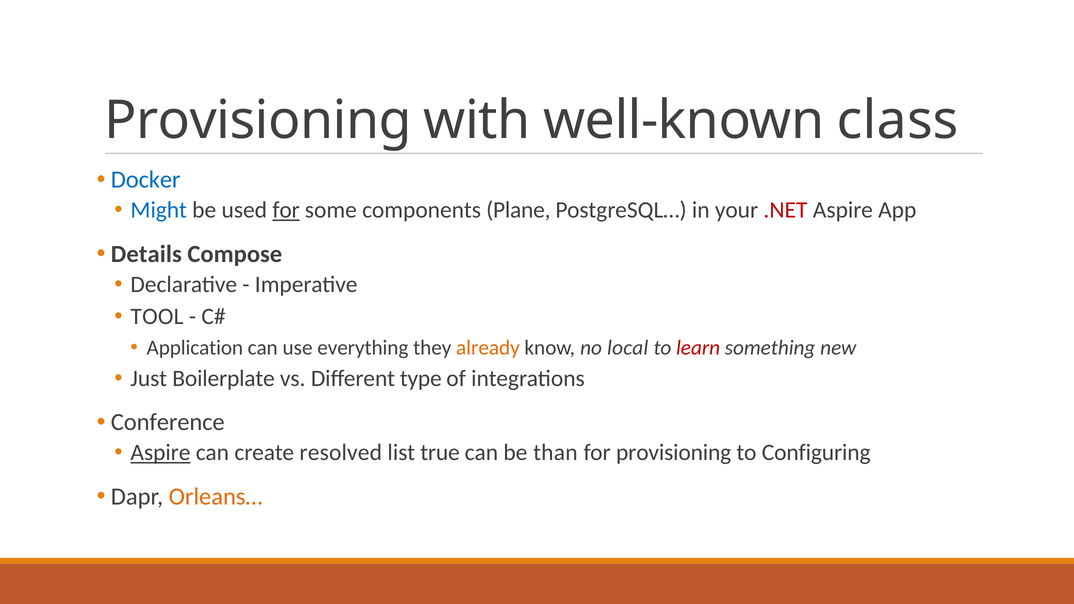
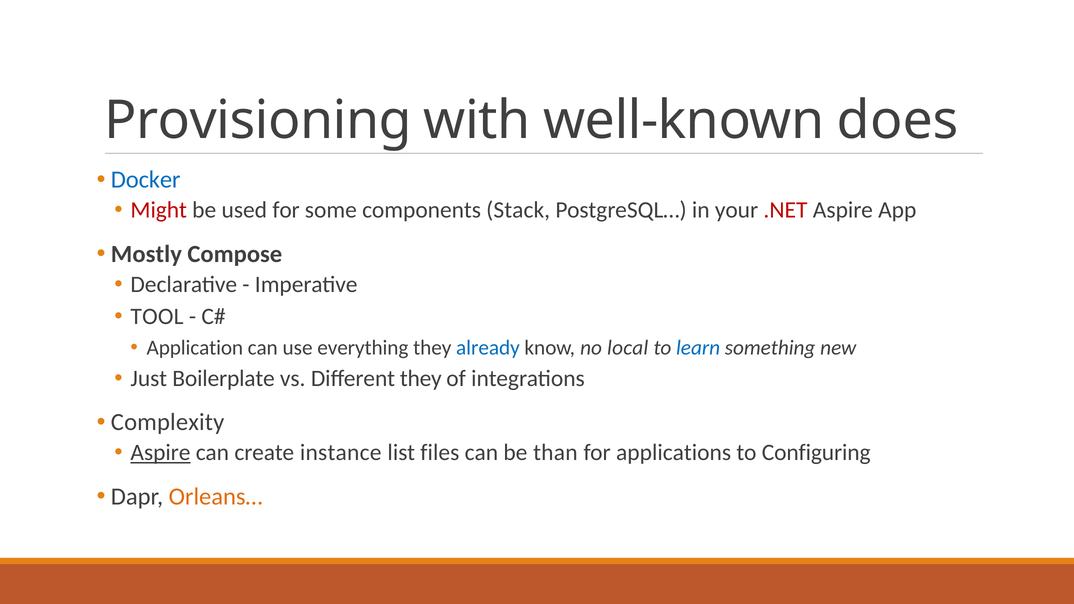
class: class -> does (898, 120)
Might colour: blue -> red (159, 210)
for underline: present -> none (286, 210)
Plane: Plane -> Stack (518, 210)
Details: Details -> Mostly (146, 254)
already colour: orange -> blue (488, 348)
learn colour: red -> blue (698, 348)
Different type: type -> they (421, 378)
Conference: Conference -> Complexity (168, 422)
resolved: resolved -> instance (341, 453)
true: true -> files (440, 453)
for provisioning: provisioning -> applications (674, 453)
